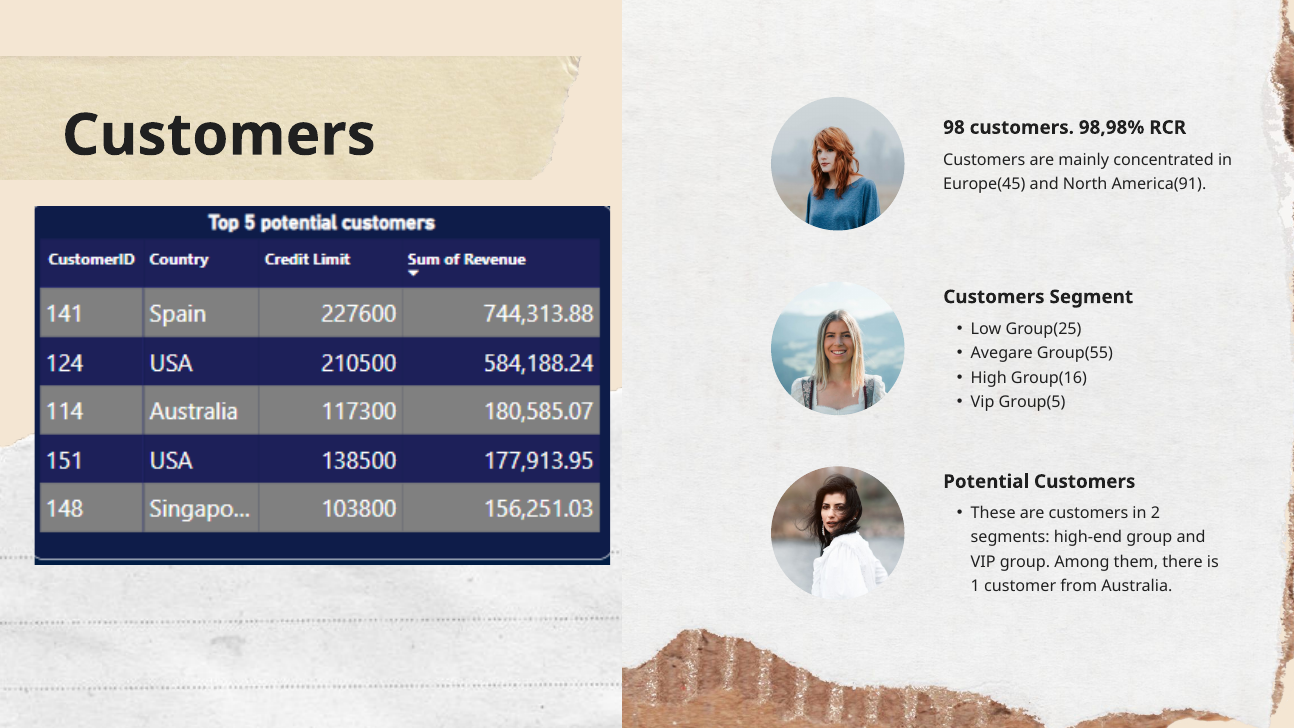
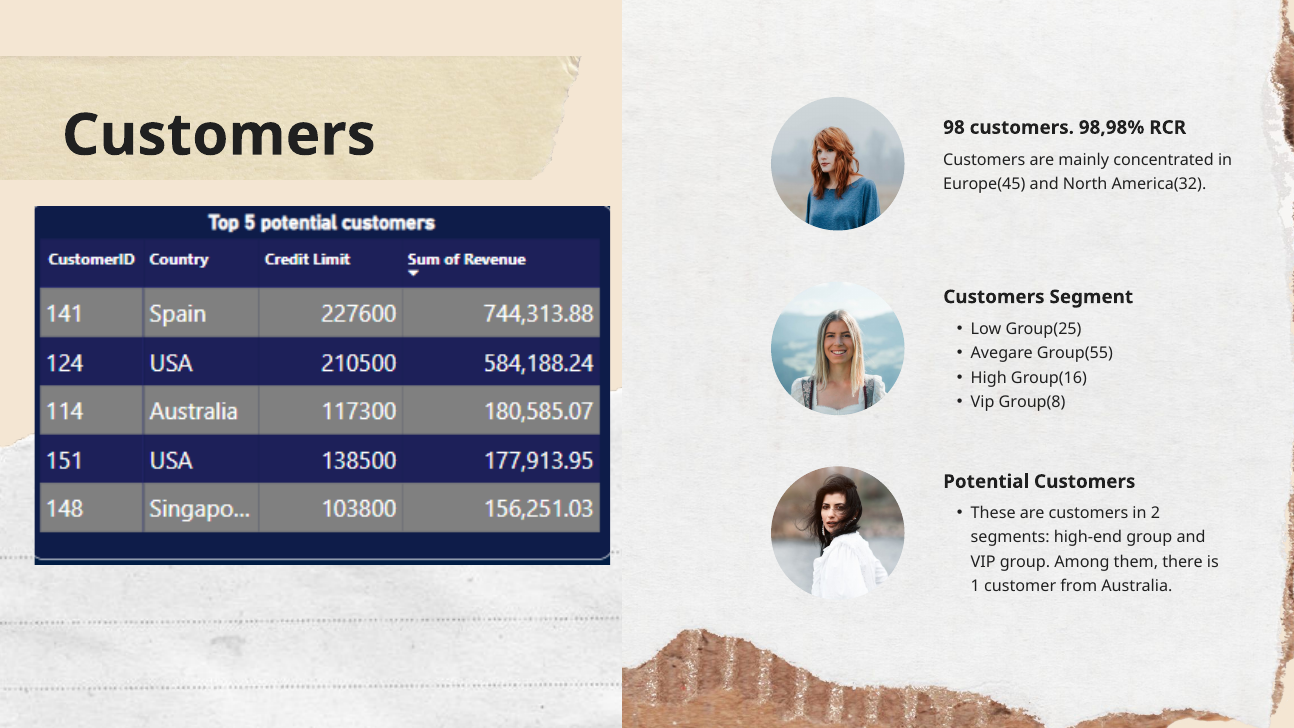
America(91: America(91 -> America(32 (1159, 184)
Group(5: Group(5 -> Group(8 (1032, 402)
